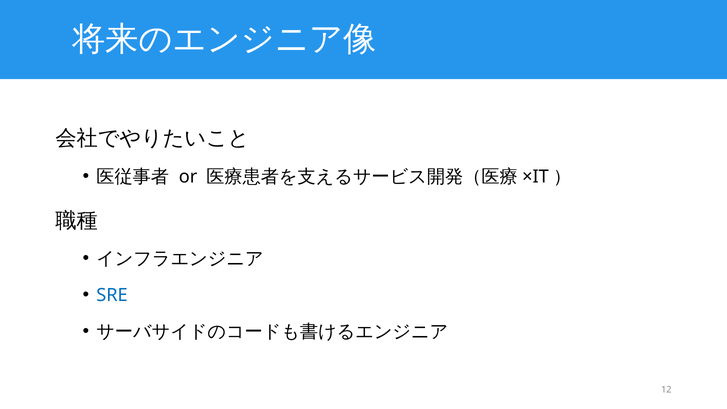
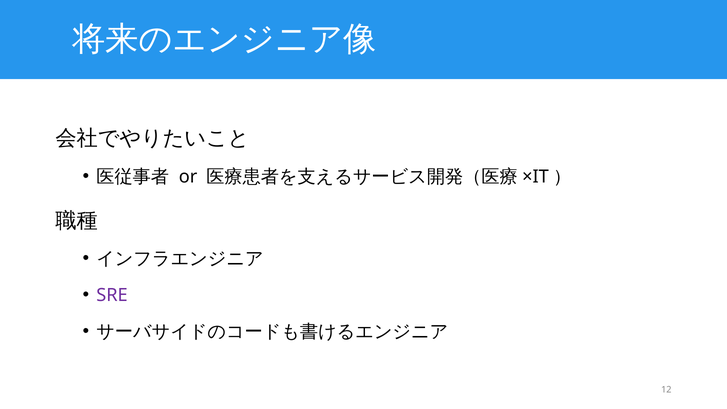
SRE colour: blue -> purple (112, 295)
